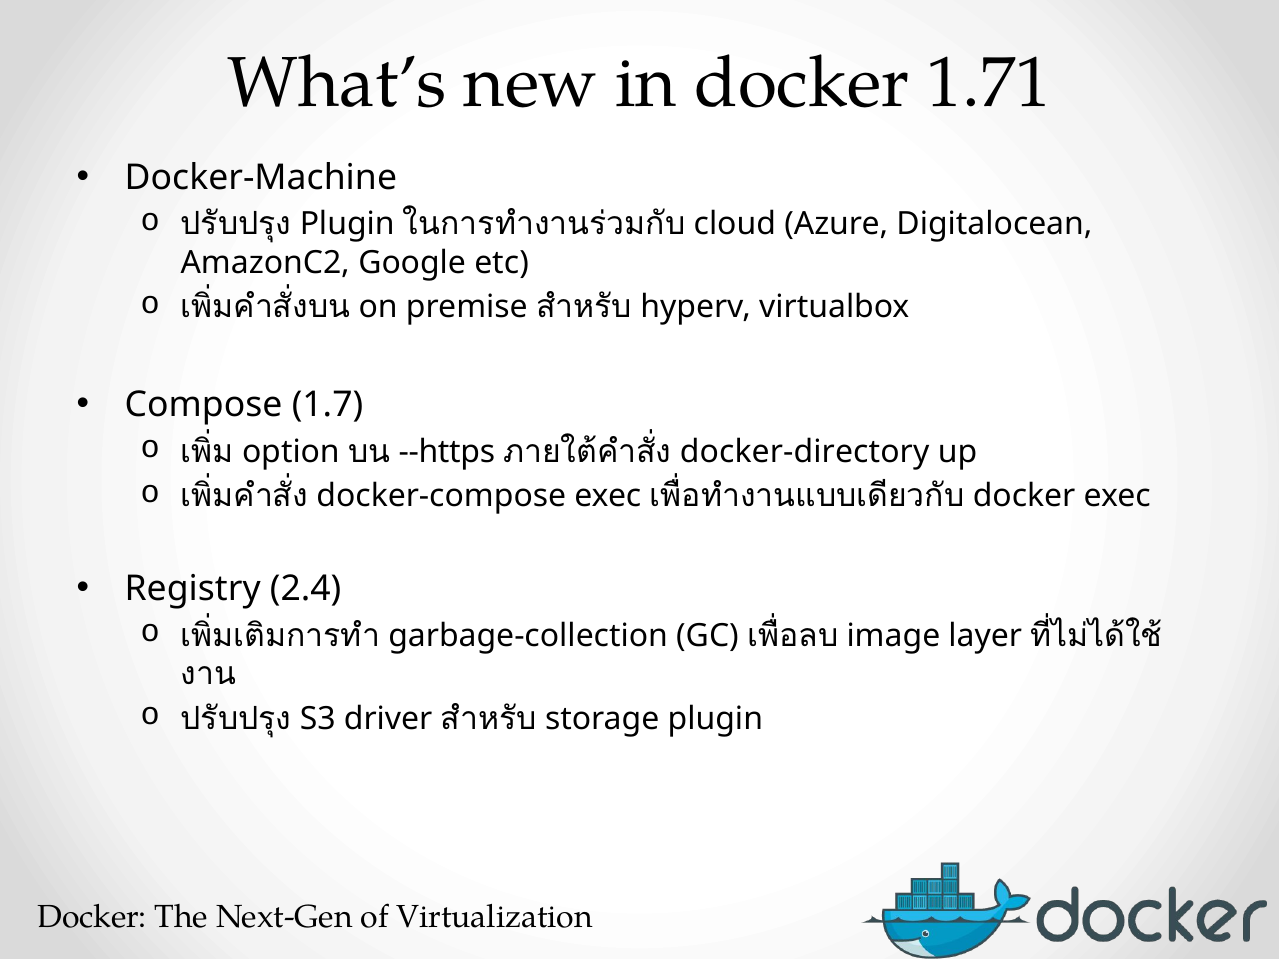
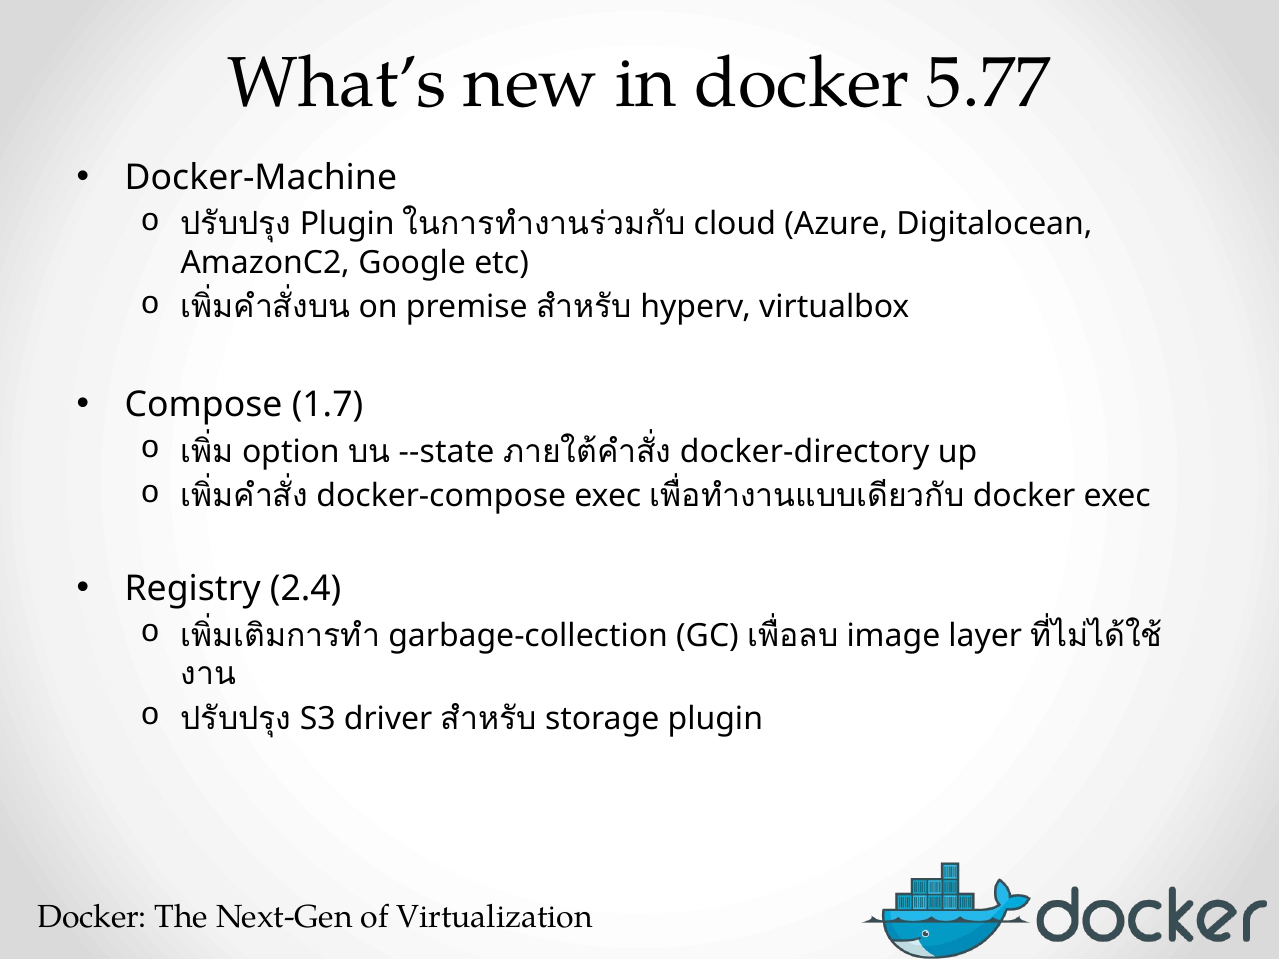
1.71: 1.71 -> 5.77 (989, 83)
--https: --https -> --state (447, 452)
